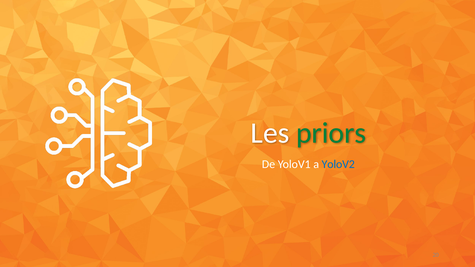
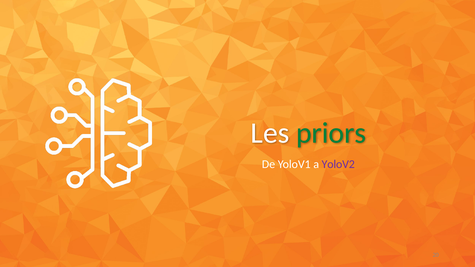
YoloV2 colour: blue -> purple (338, 164)
